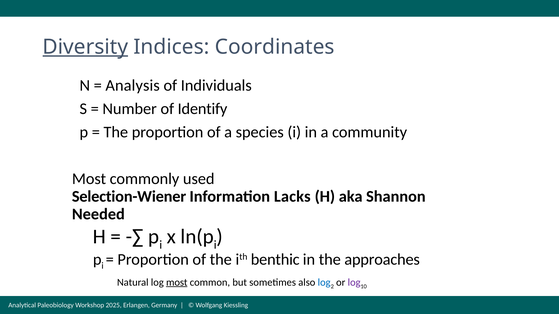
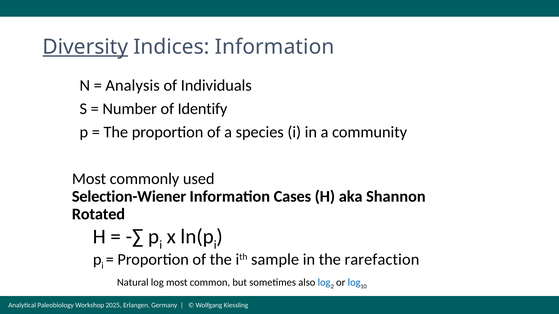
Indices Coordinates: Coordinates -> Information (275, 47)
Lacks: Lacks -> Cases (292, 197)
Needed: Needed -> Rotated (98, 214)
benthic: benthic -> sample (275, 260)
approaches: approaches -> rarefaction (382, 260)
most underline: present -> none (177, 283)
log colour: purple -> blue (354, 283)
